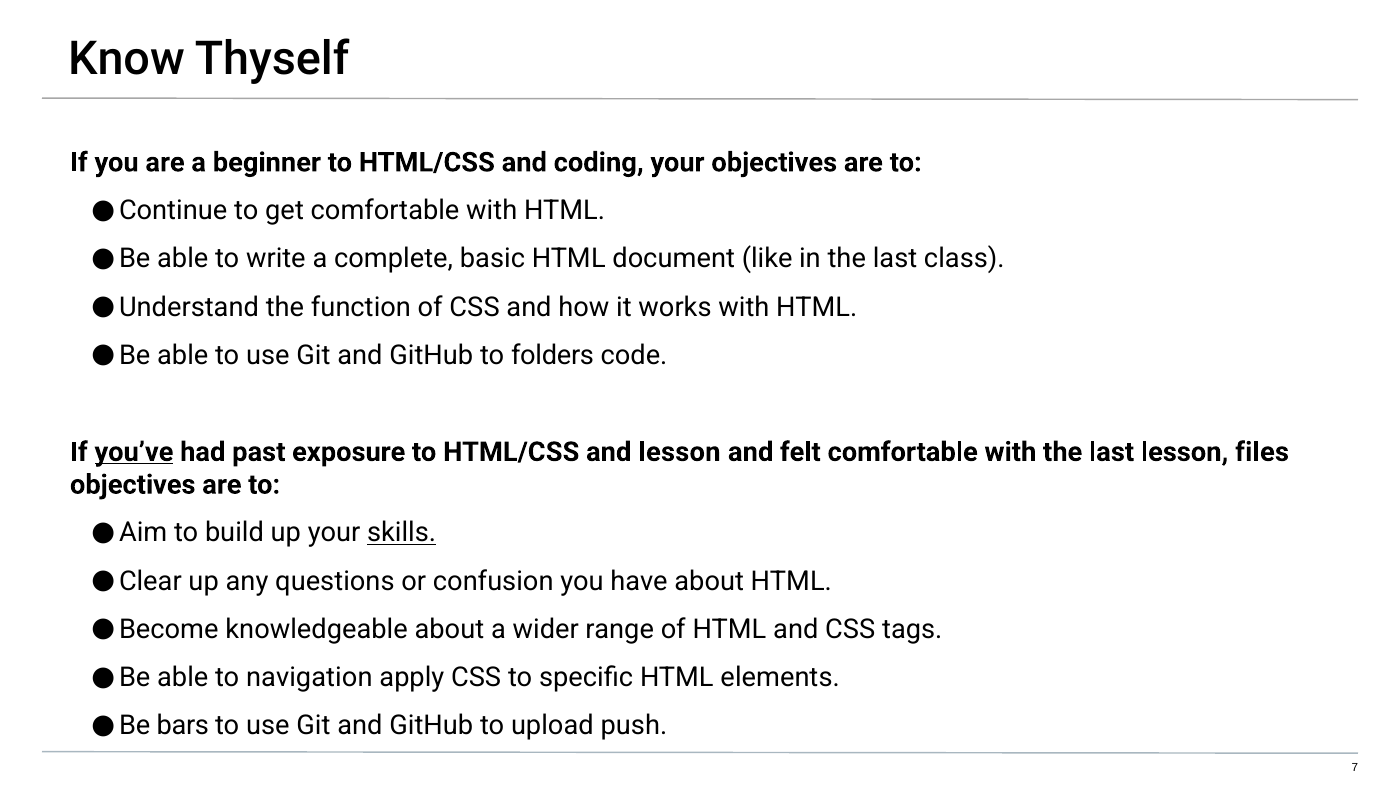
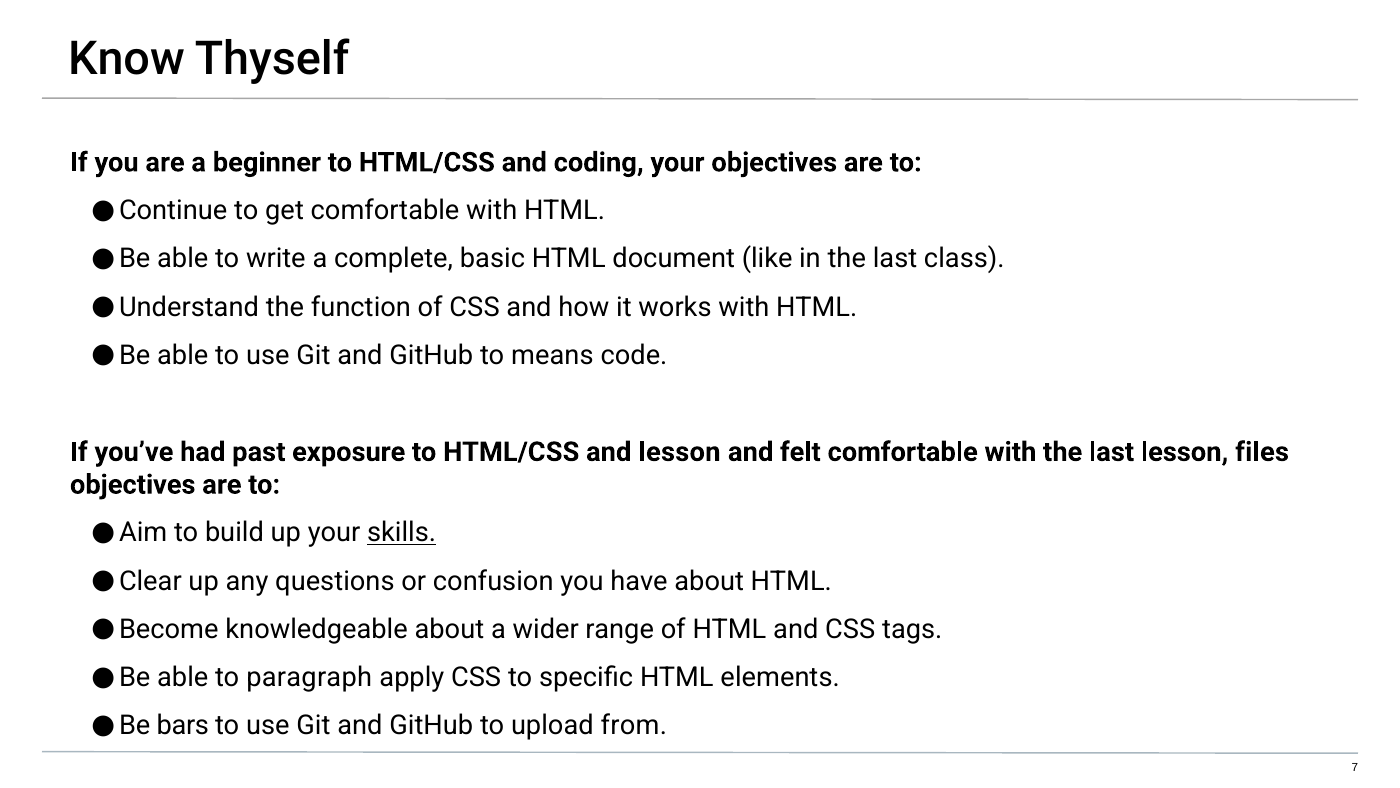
folders: folders -> means (552, 355)
you’ve underline: present -> none (134, 452)
navigation: navigation -> paragraph (309, 677)
push: push -> from (634, 726)
